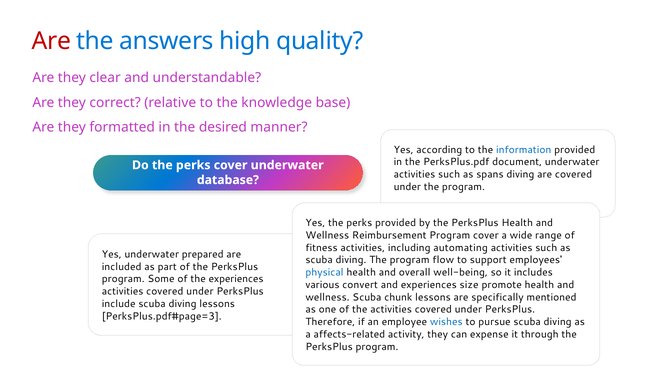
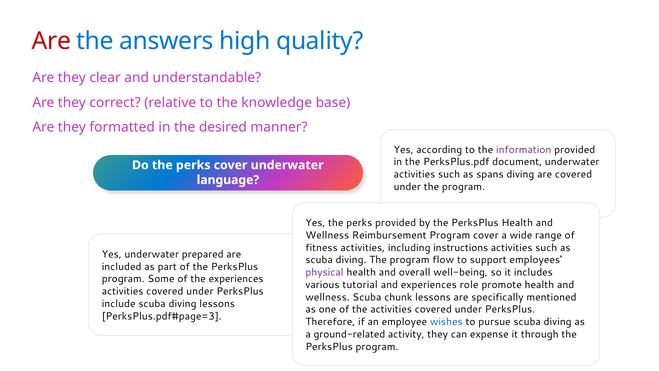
information colour: blue -> purple (524, 150)
database: database -> language (228, 180)
automating: automating -> instructions (461, 248)
physical colour: blue -> purple (325, 272)
convert: convert -> tutorial (360, 285)
size: size -> role (469, 285)
affects-related: affects-related -> ground-related (349, 334)
